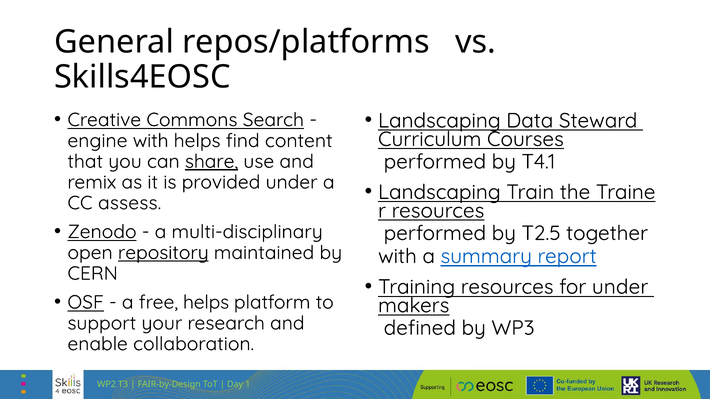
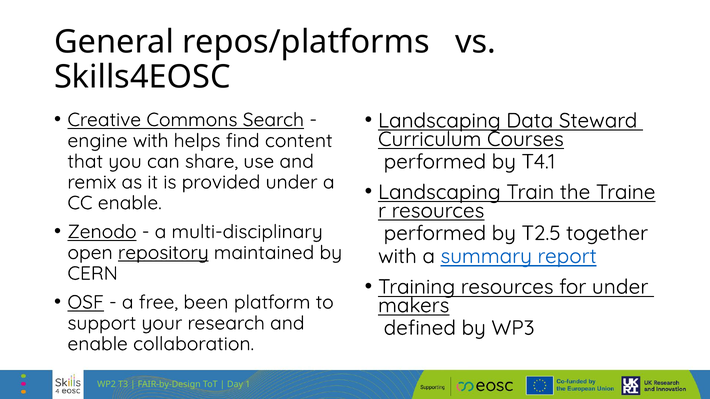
share underline: present -> none (212, 162)
CC assess: assess -> enable (130, 203)
free helps: helps -> been (206, 303)
